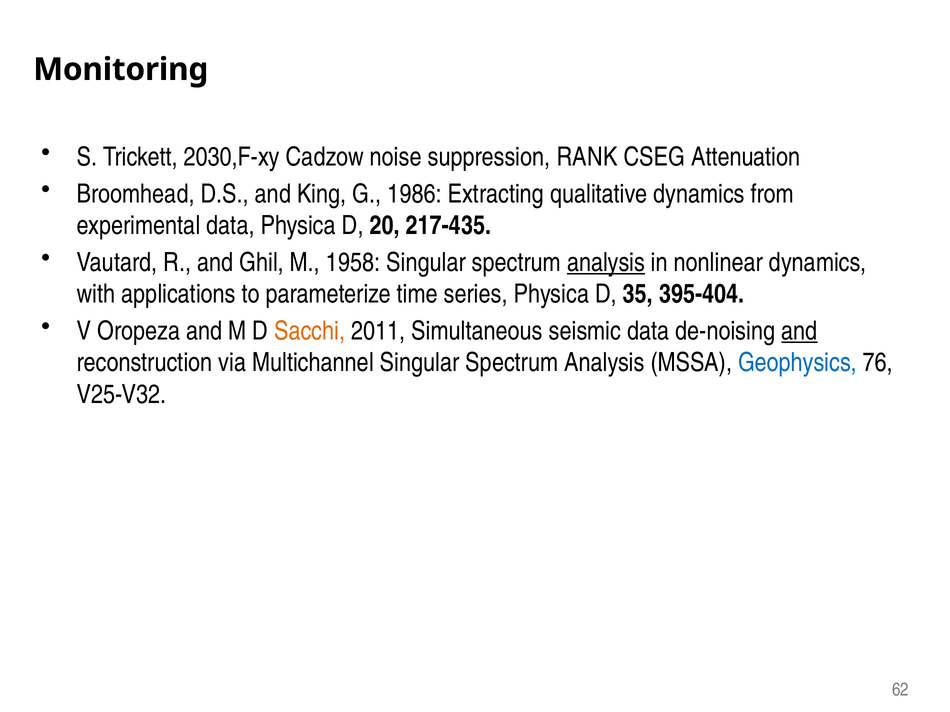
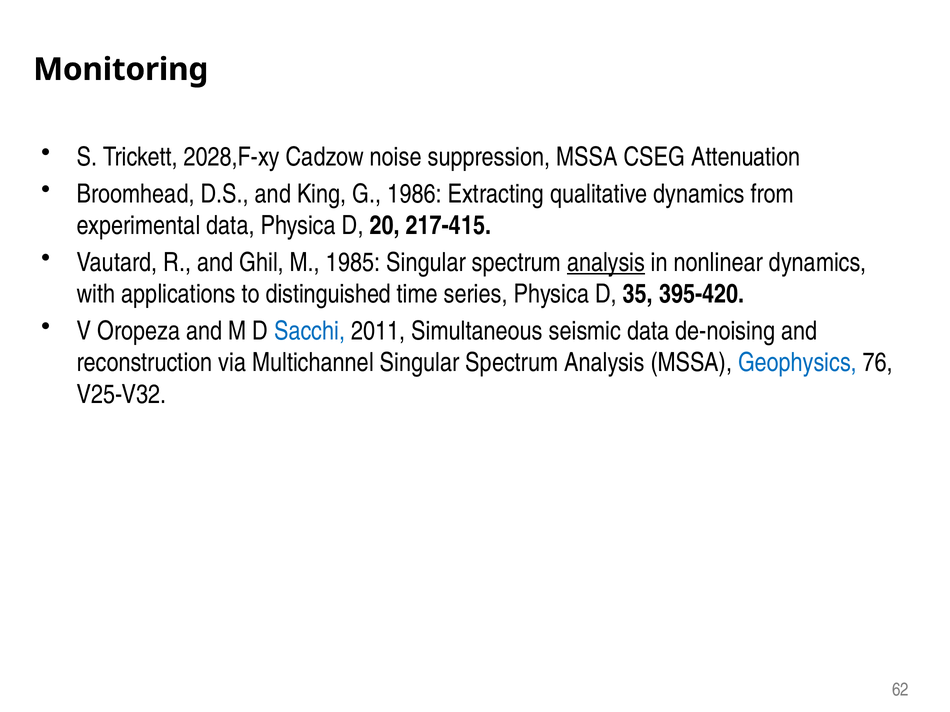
2030,F-xy: 2030,F-xy -> 2028,F-xy (232, 157)
suppression RANK: RANK -> MSSA (587, 157)
217-435: 217-435 -> 217-415 (448, 226)
1958: 1958 -> 1985 (353, 263)
parameterize: parameterize -> distinguished (328, 294)
395-404: 395-404 -> 395-420 (702, 294)
Sacchi colour: orange -> blue (310, 331)
and underline: present -> none (799, 331)
